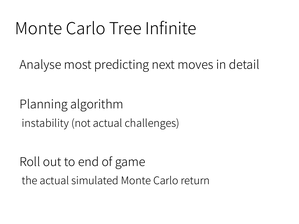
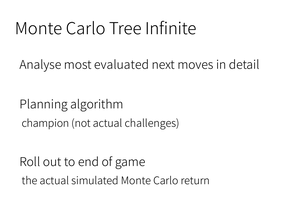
predicting: predicting -> evaluated (122, 65)
instability: instability -> champion (45, 123)
